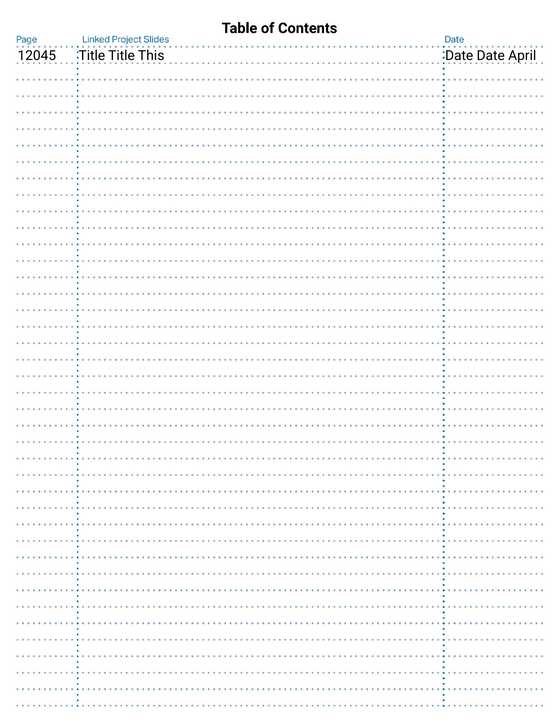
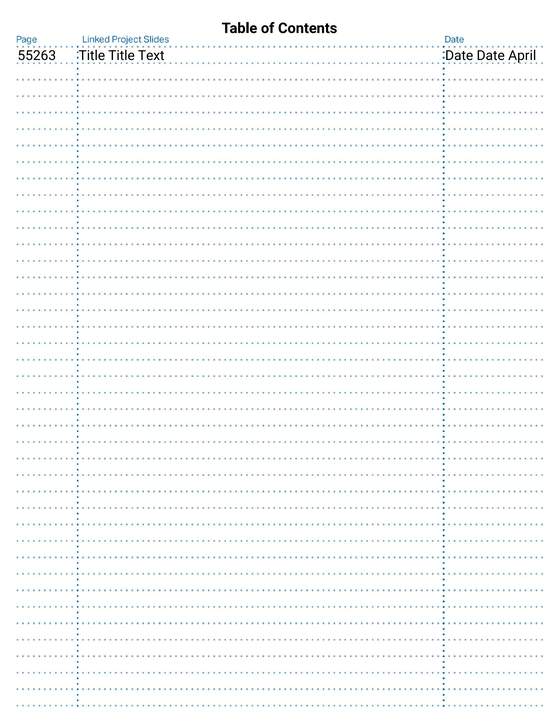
12045: 12045 -> 55263 (37, 56)
This: This -> Text (151, 56)
